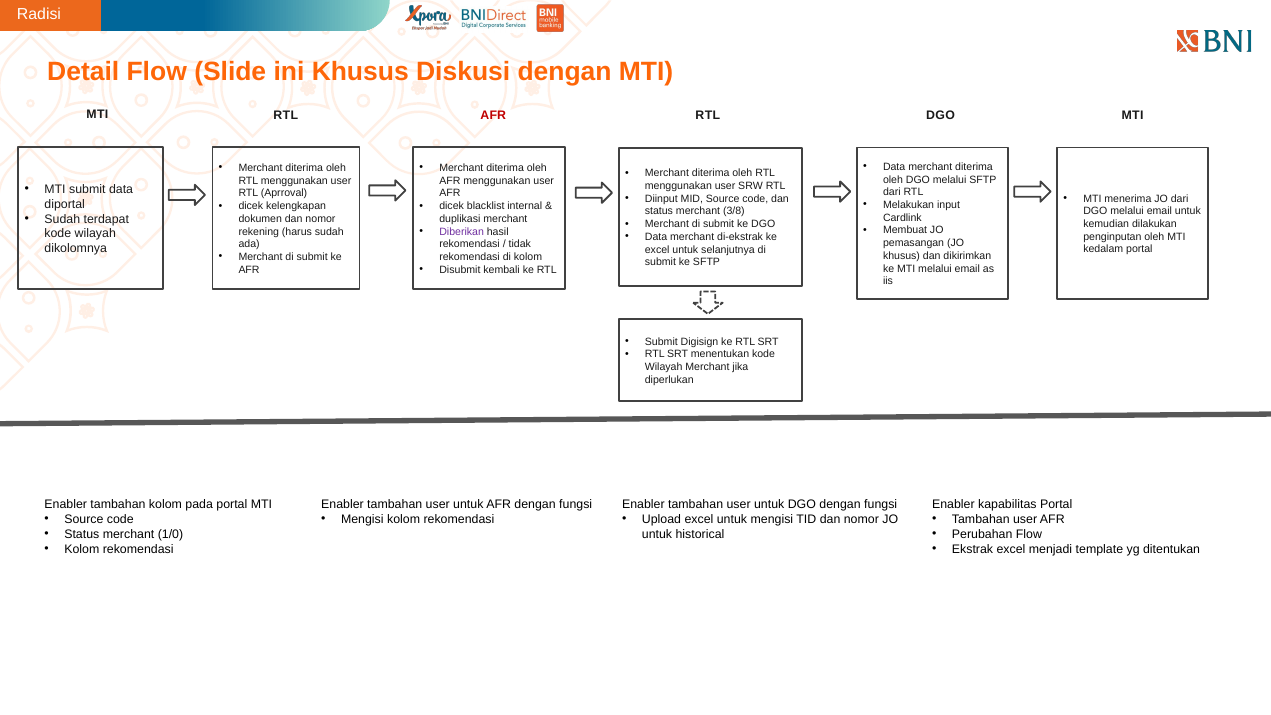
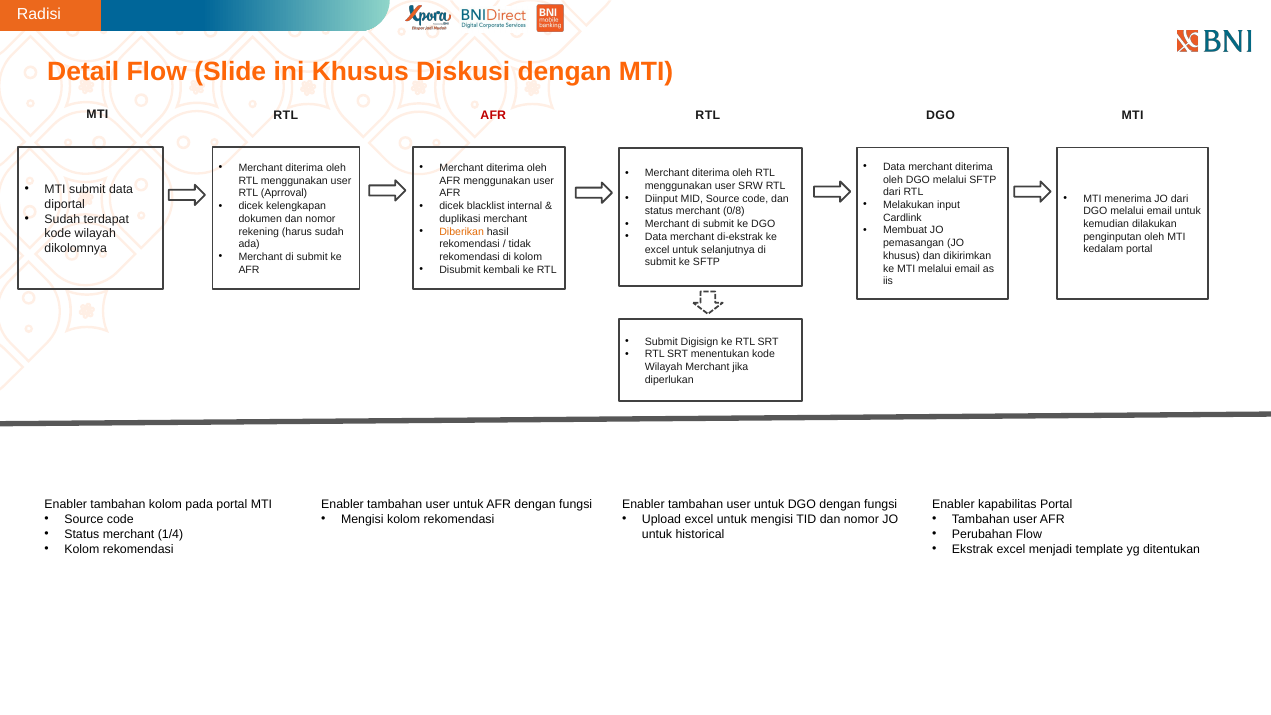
3/8: 3/8 -> 0/8 (734, 211)
Diberikan colour: purple -> orange (462, 232)
1/0: 1/0 -> 1/4 (171, 534)
